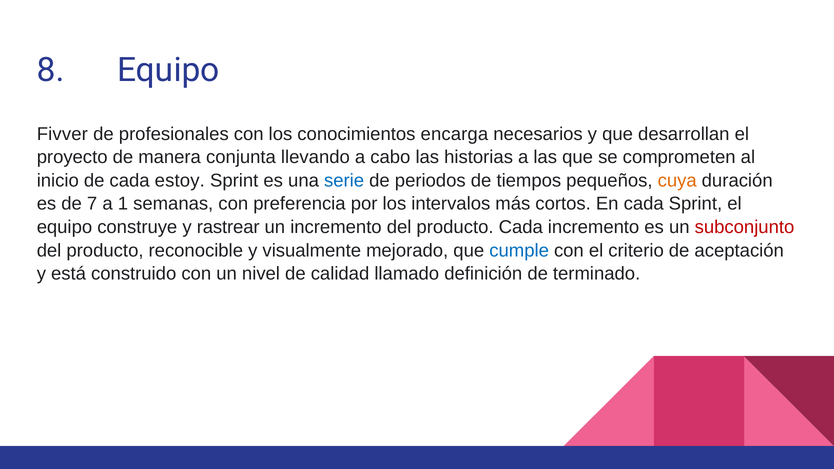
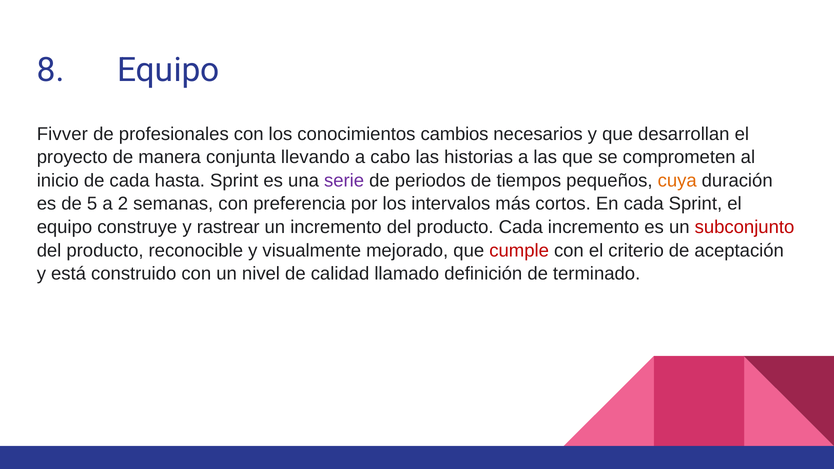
encarga: encarga -> cambios (455, 134)
estoy: estoy -> hasta (180, 181)
serie colour: blue -> purple (344, 181)
7: 7 -> 5 (92, 204)
1: 1 -> 2 (123, 204)
cumple colour: blue -> red (519, 251)
